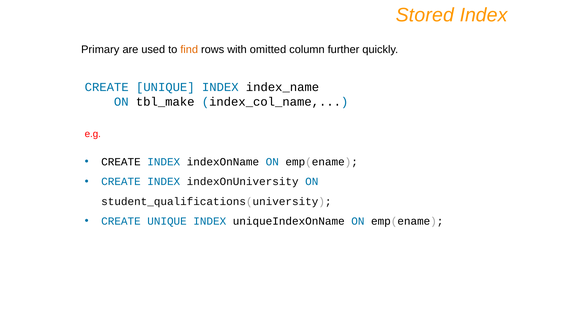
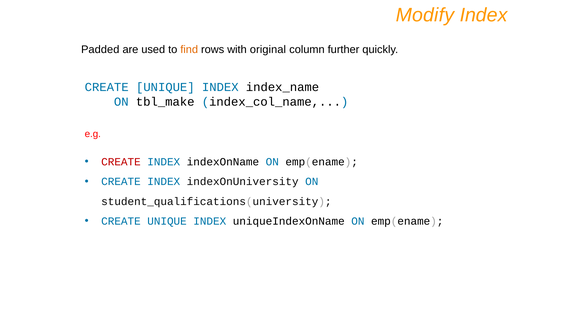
Stored: Stored -> Modify (425, 15)
Primary: Primary -> Padded (100, 50)
omitted: omitted -> original (268, 50)
CREATE colour: black -> red (121, 162)
